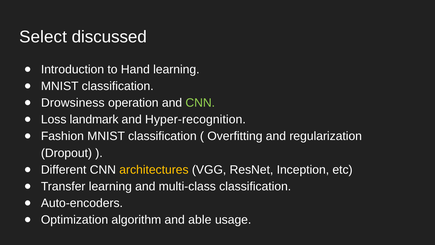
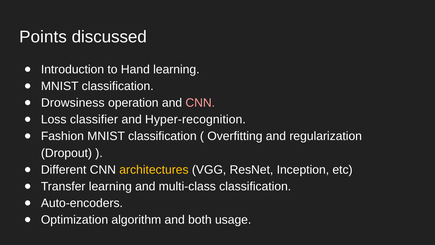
Select: Select -> Points (43, 37)
CNN colour: light green -> pink (200, 103)
landmark: landmark -> classifier (94, 119)
able: able -> both (200, 220)
